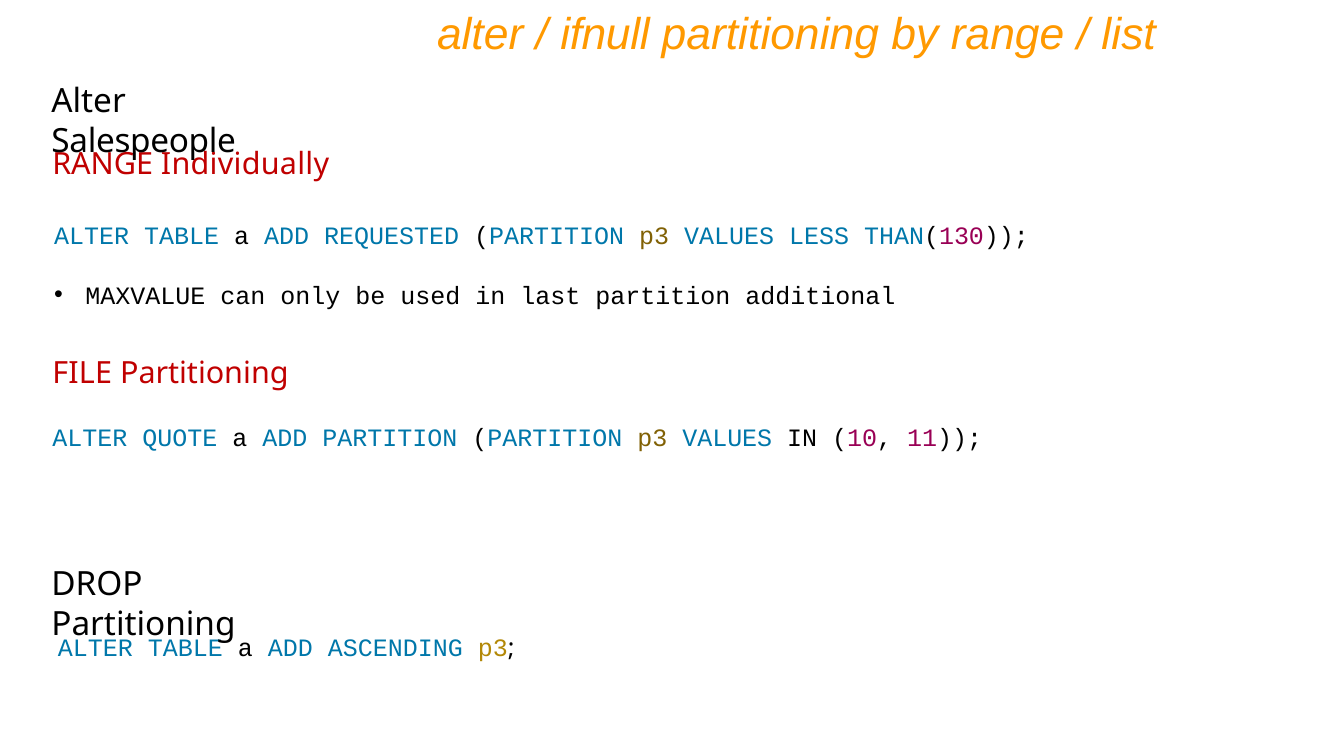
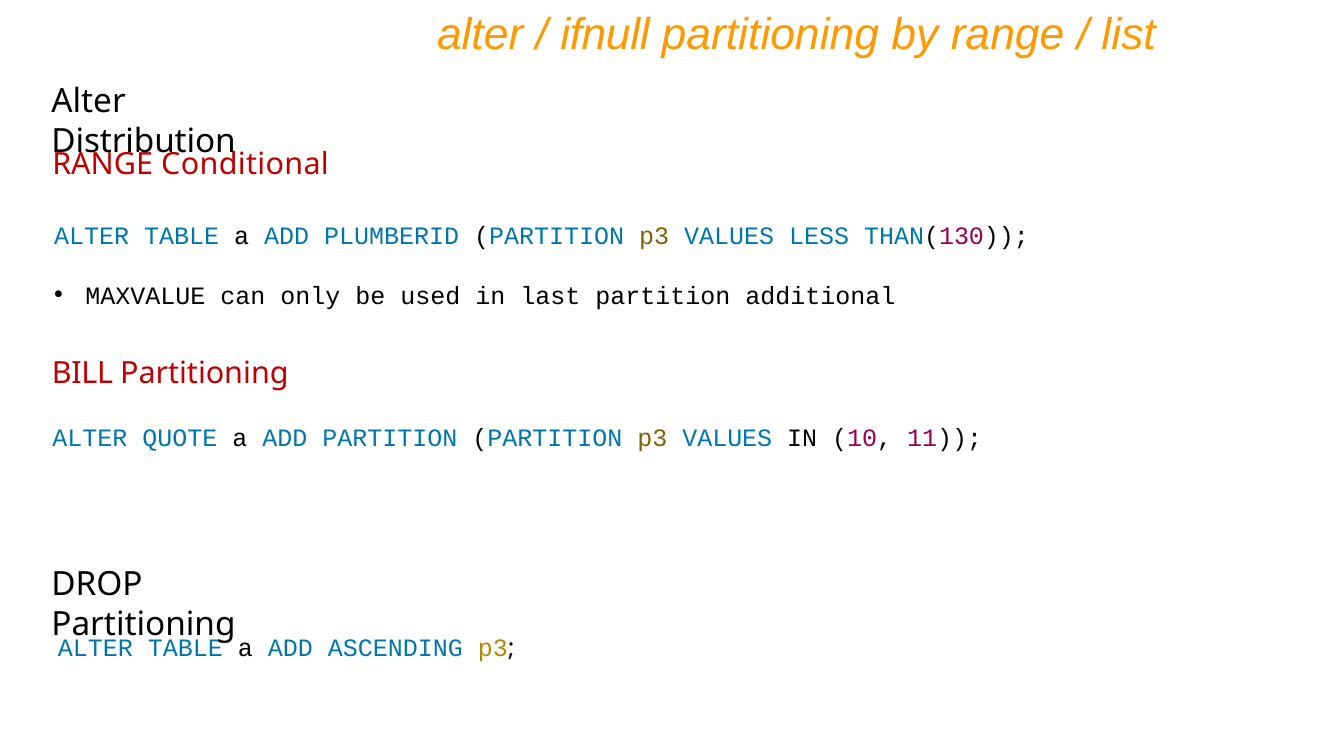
Salespeople: Salespeople -> Distribution (144, 142)
Individually: Individually -> Conditional (245, 164)
REQUESTED: REQUESTED -> PLUMBERID (392, 236)
FILE: FILE -> BILL (82, 374)
